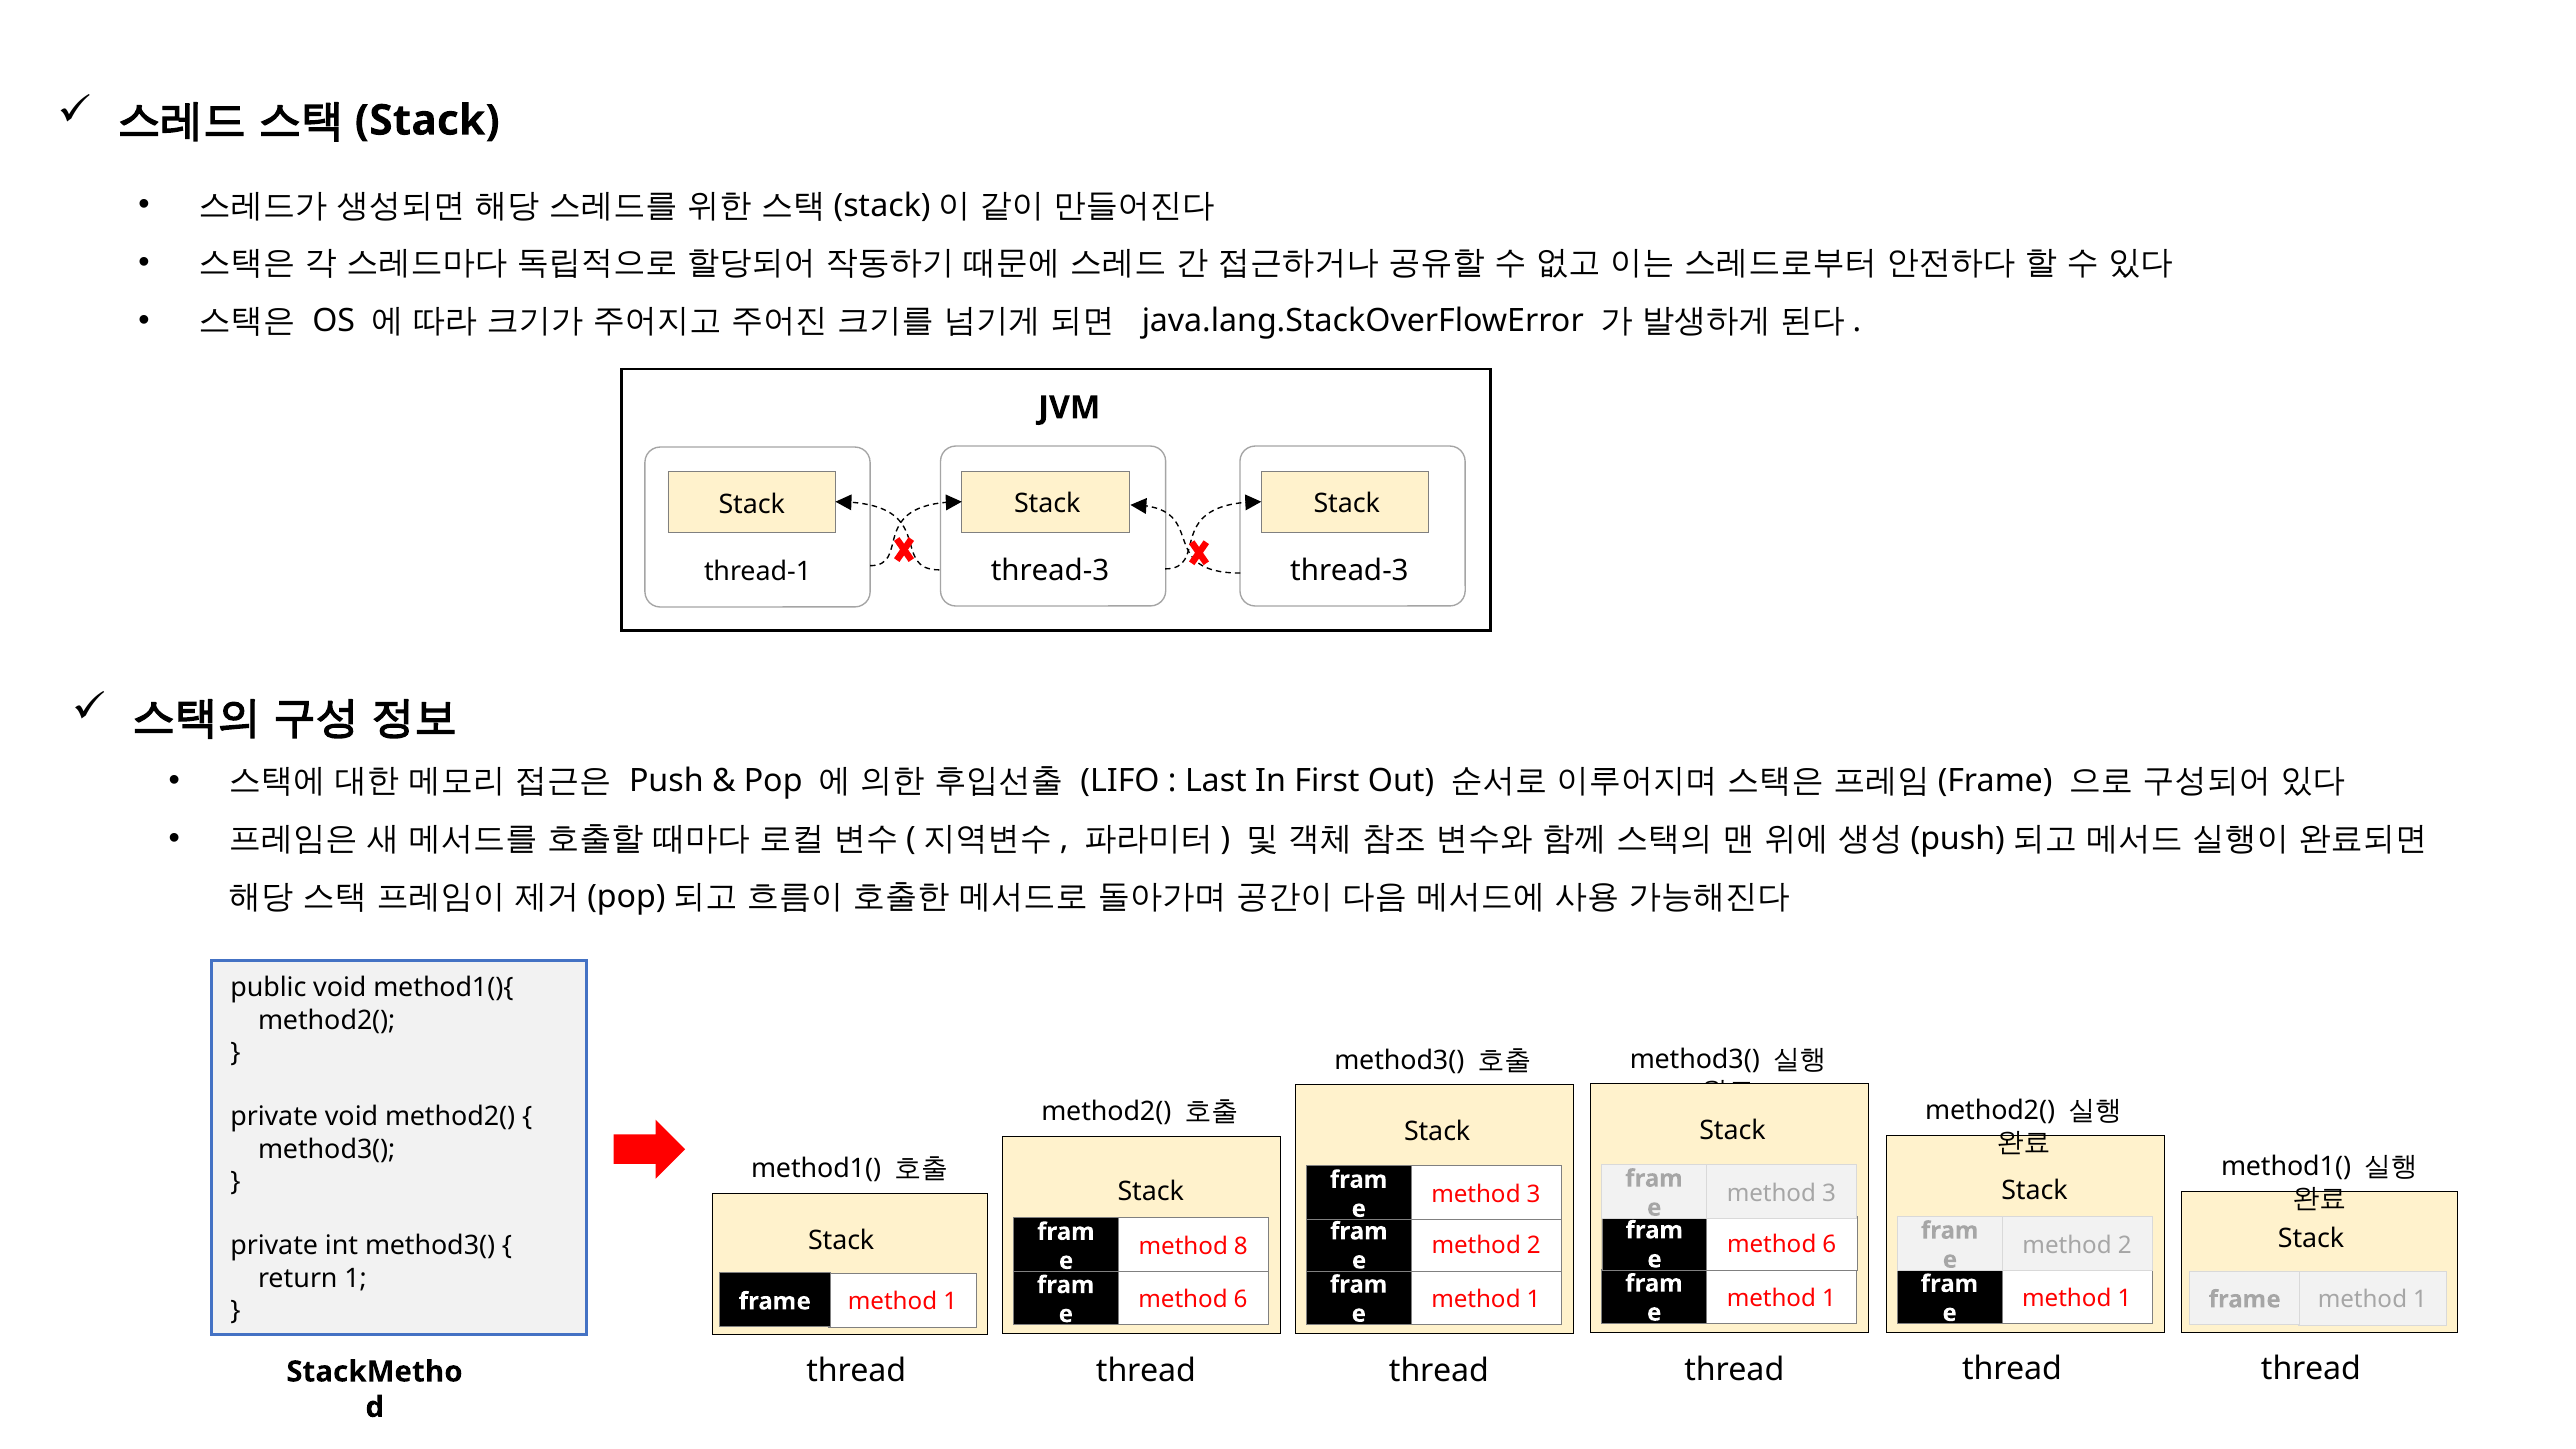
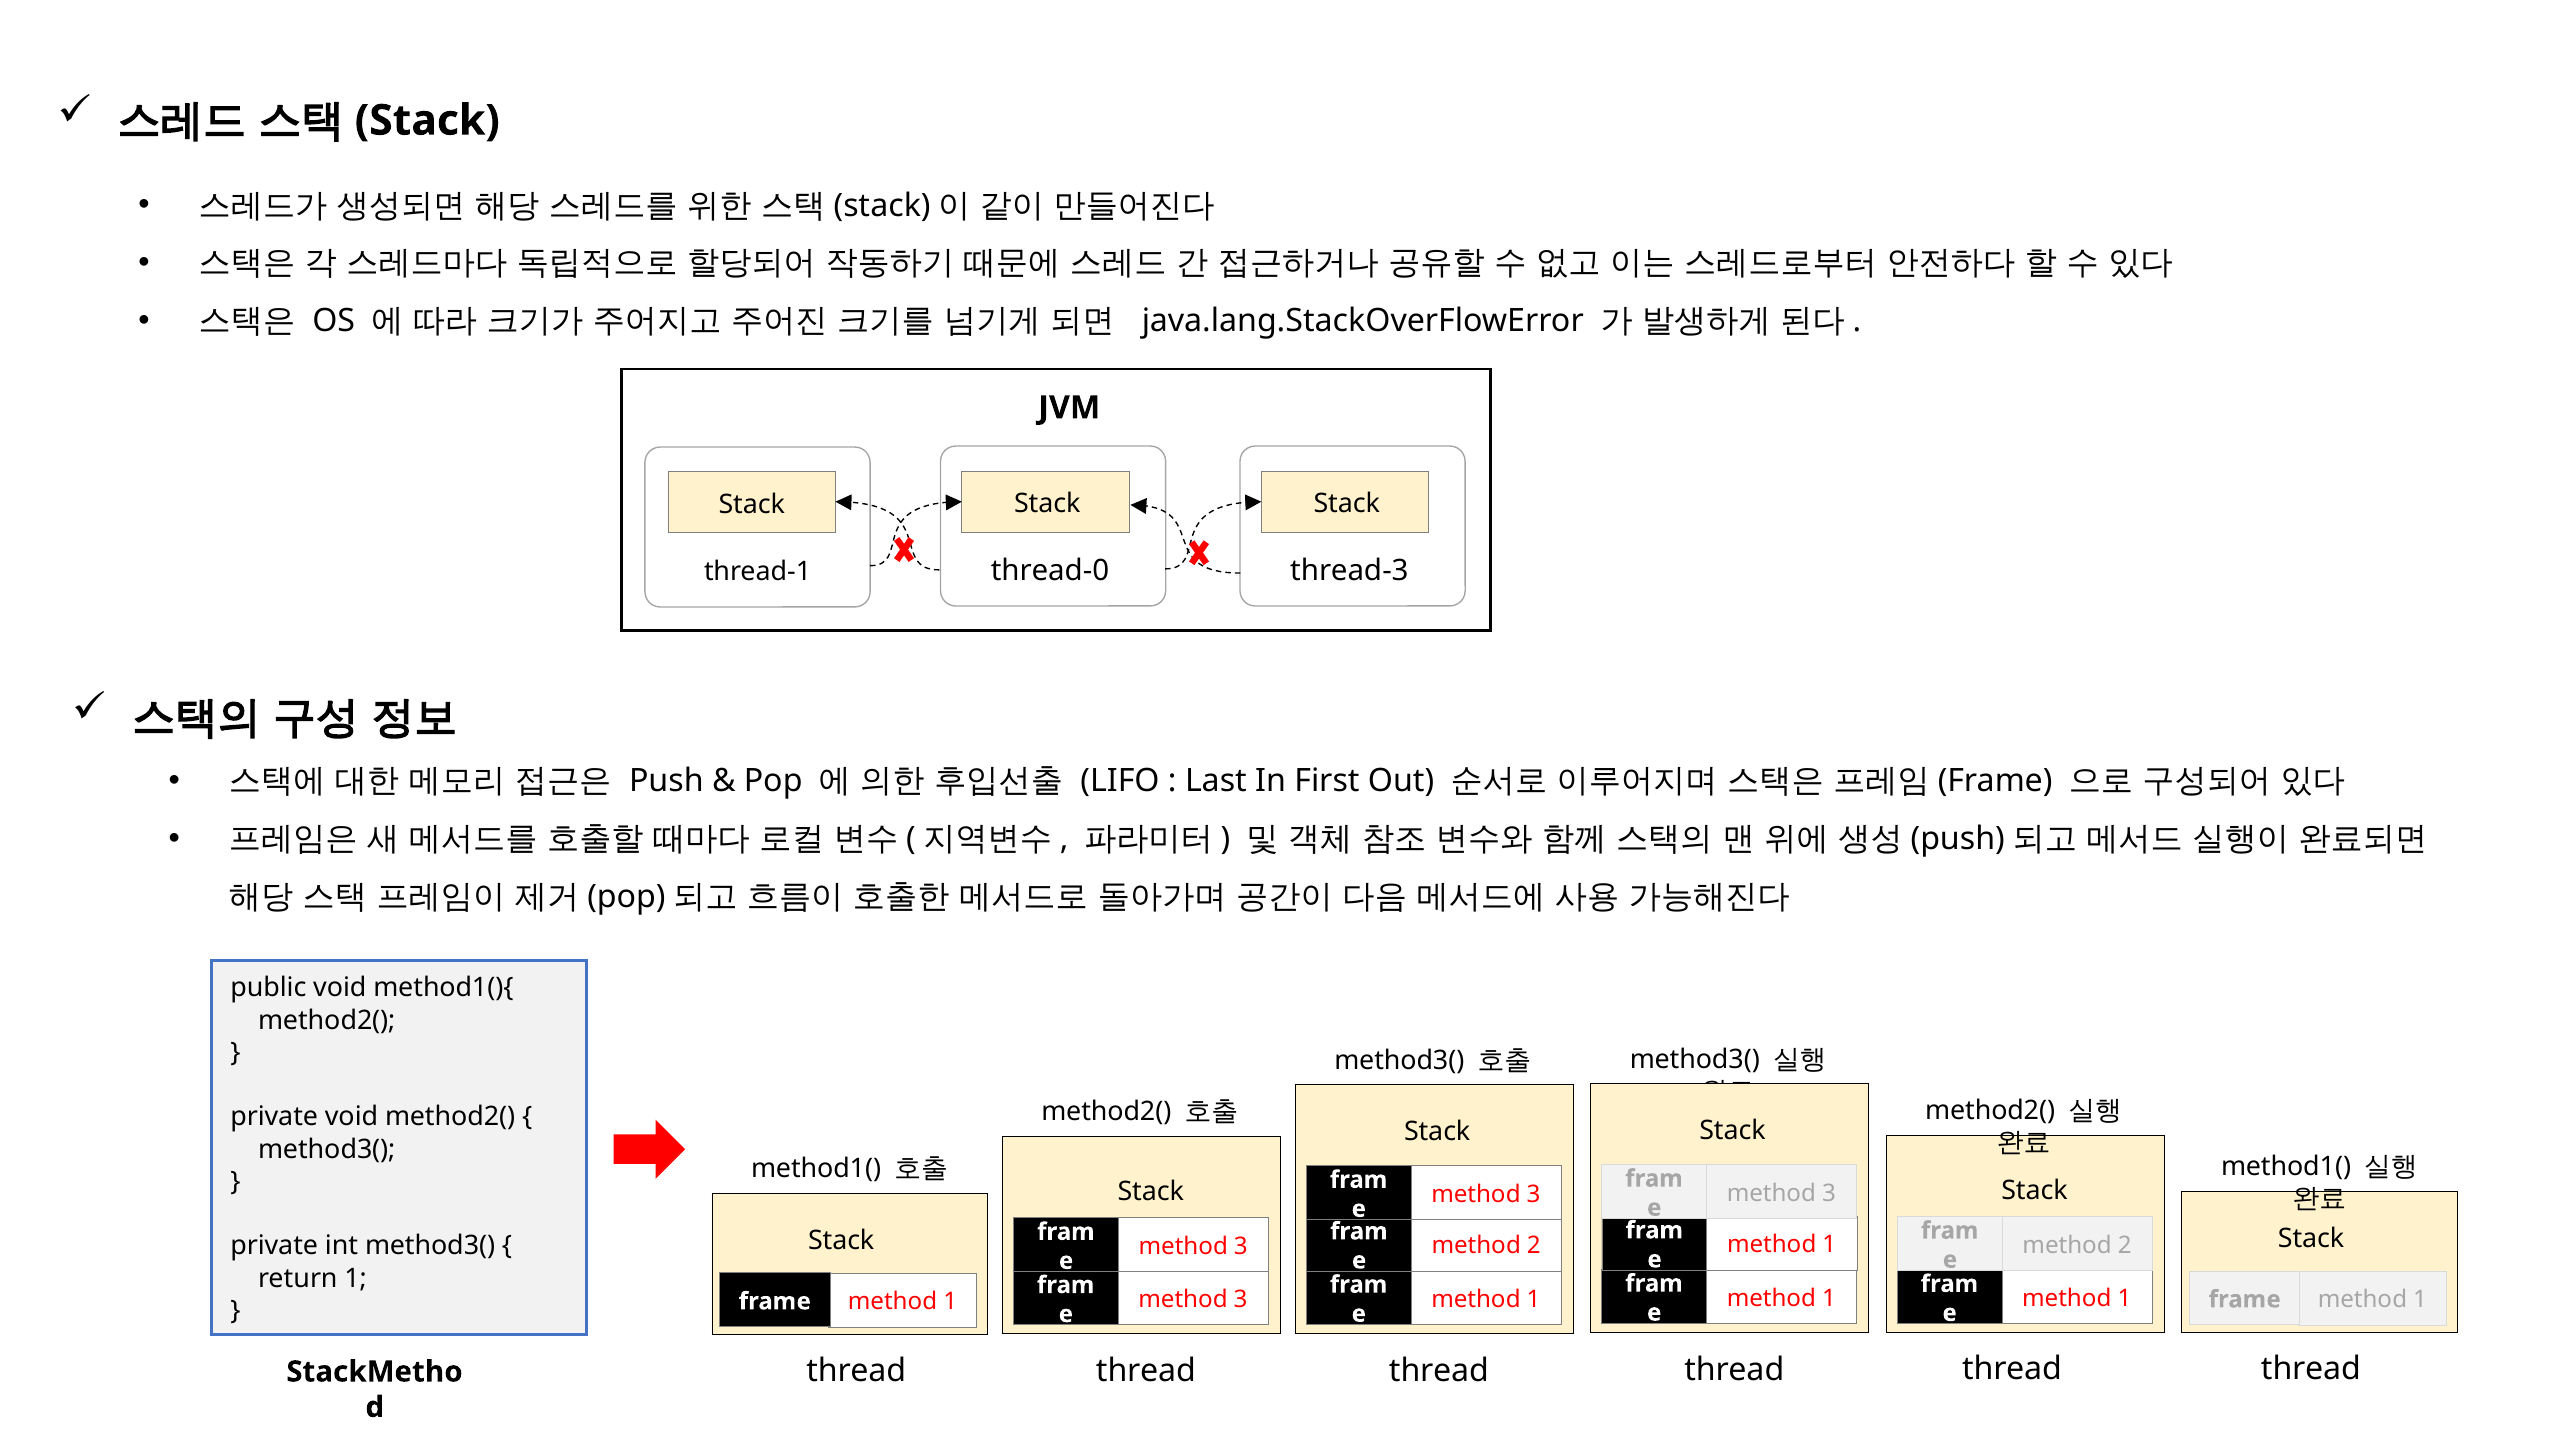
thread-3: thread-3 -> thread-0 (1050, 570)
6: 6 -> 1 (1829, 1245)
8: 8 -> 3 (1241, 1246)
6: 6 -> 3 (1241, 1300)
